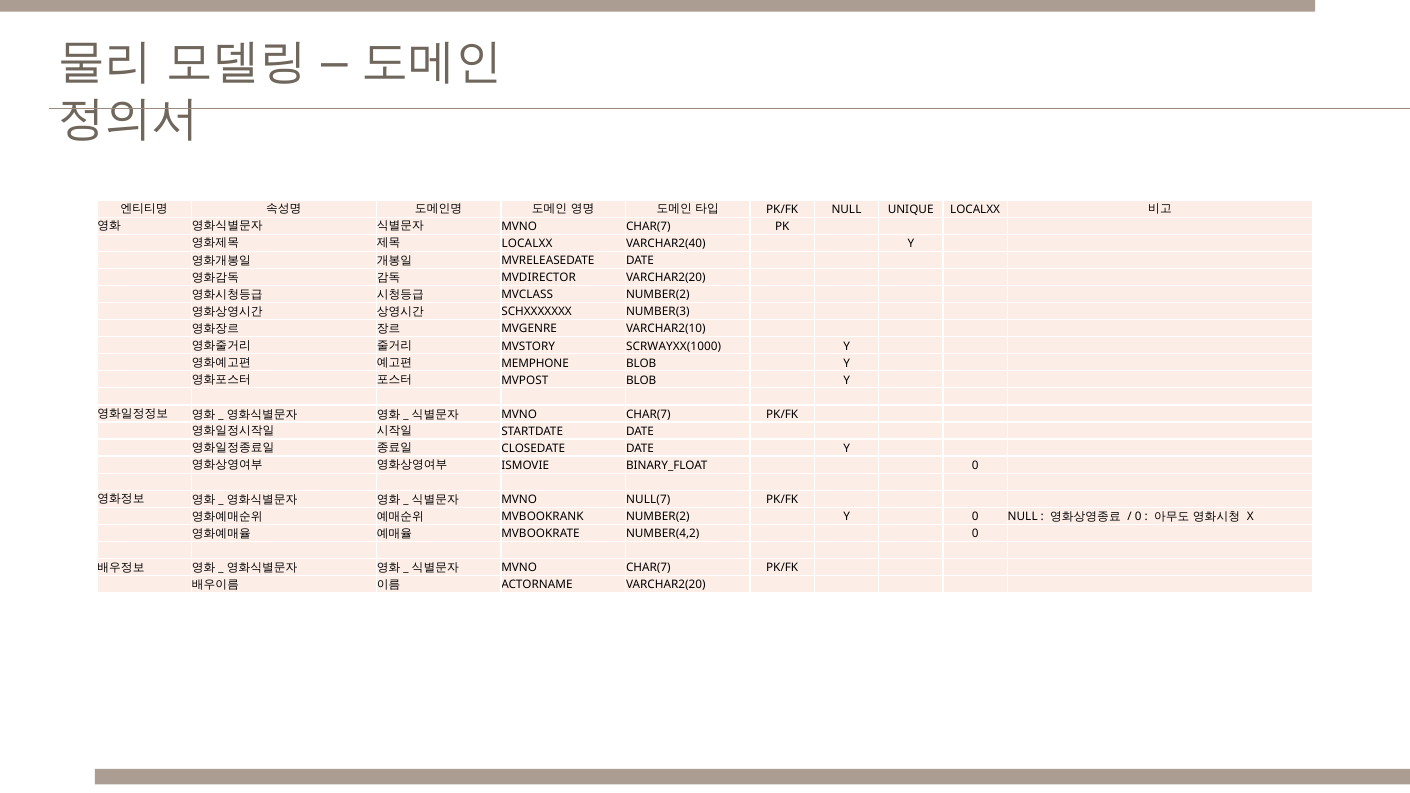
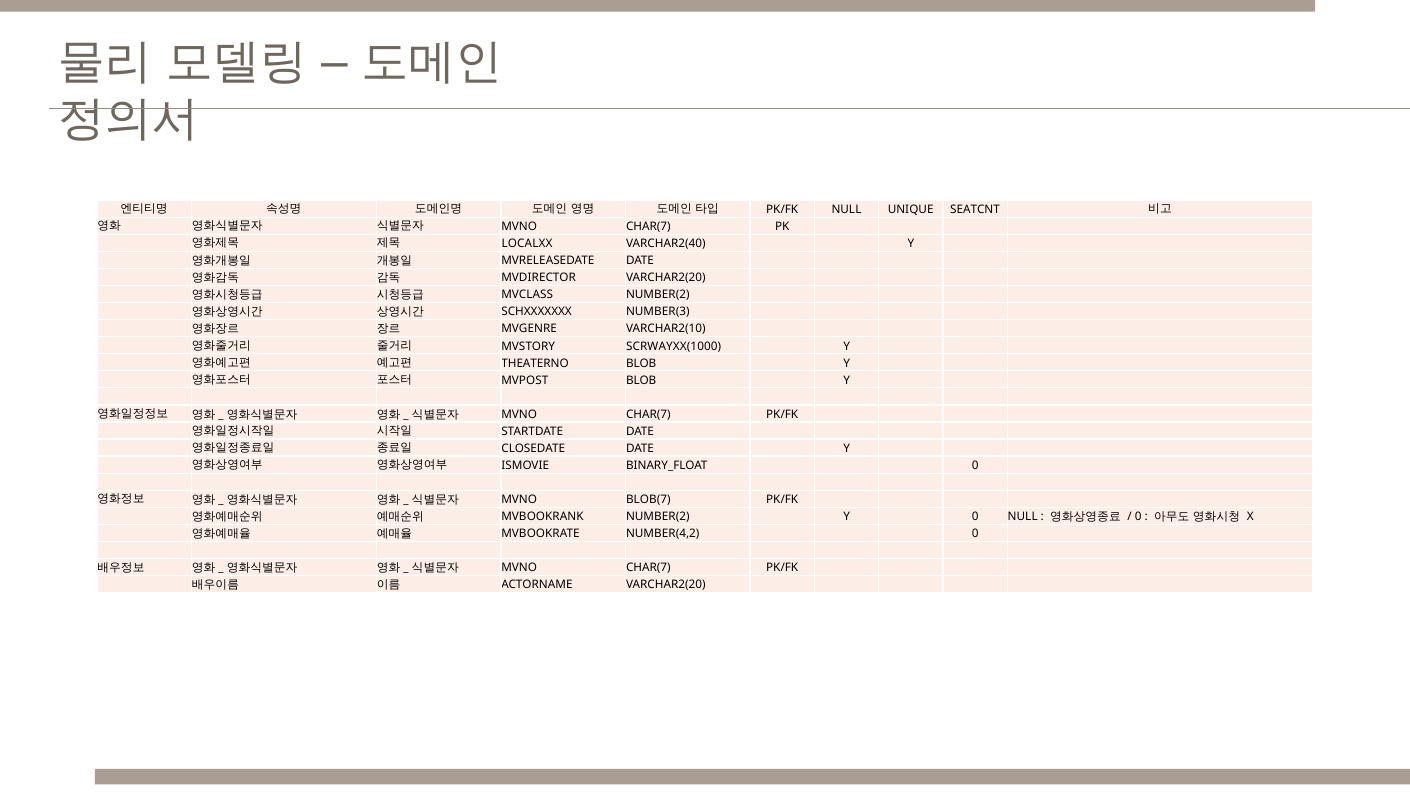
UNIQUE LOCALXX: LOCALXX -> SEATCNT (975, 210)
MEMPHONE: MEMPHONE -> THEATERNO (535, 363)
NULL(7: NULL(7 -> BLOB(7 (648, 500)
